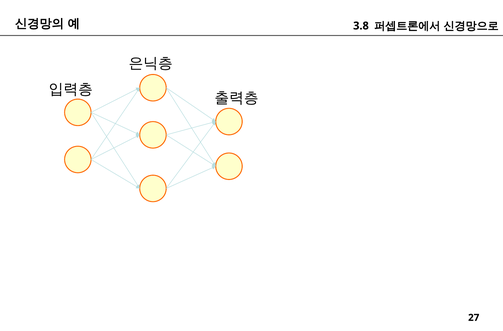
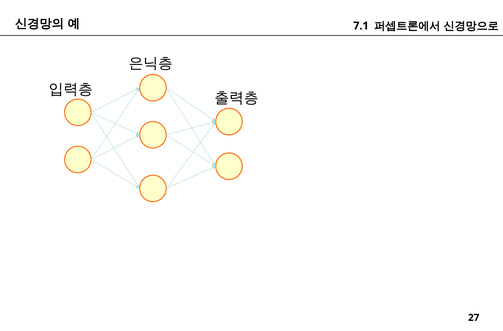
3.8: 3.8 -> 7.1 (361, 26)
